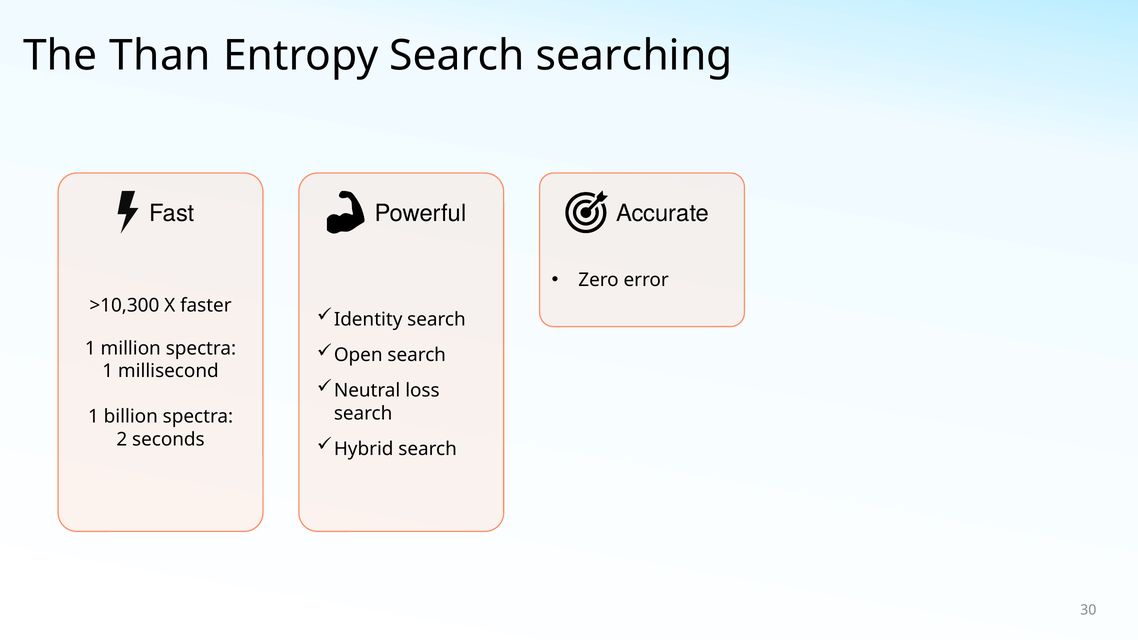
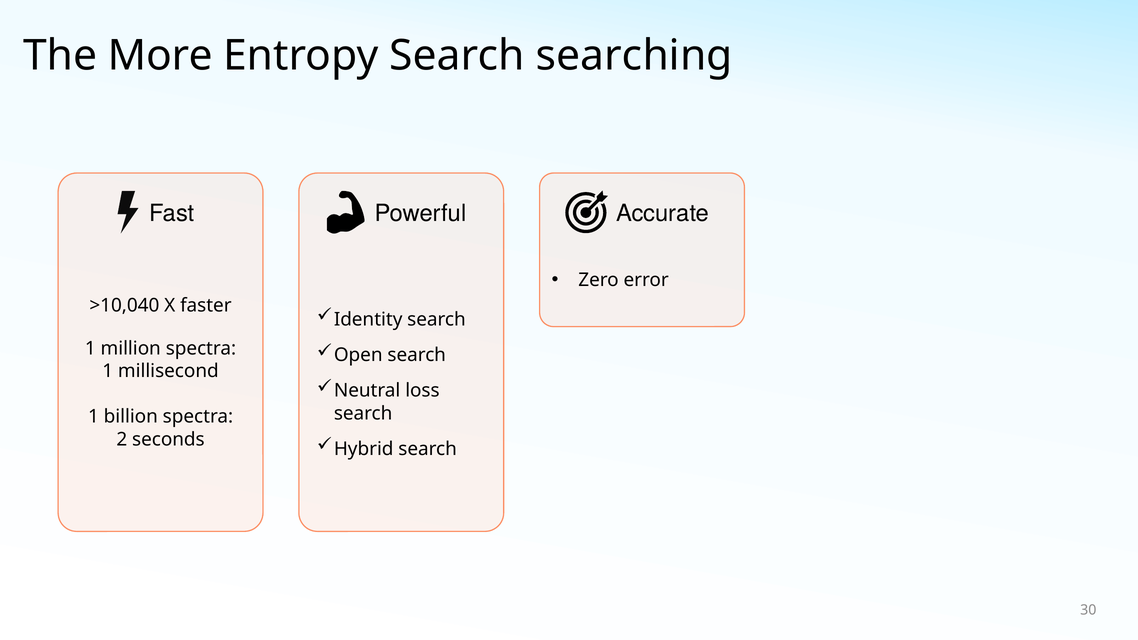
Than: Than -> More (160, 56)
>10,300: >10,300 -> >10,040 (124, 306)
